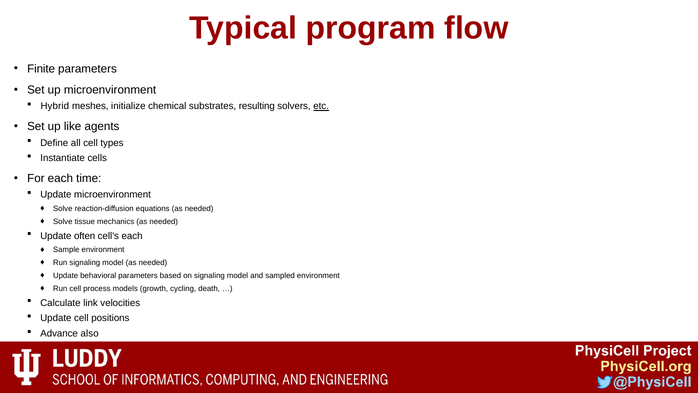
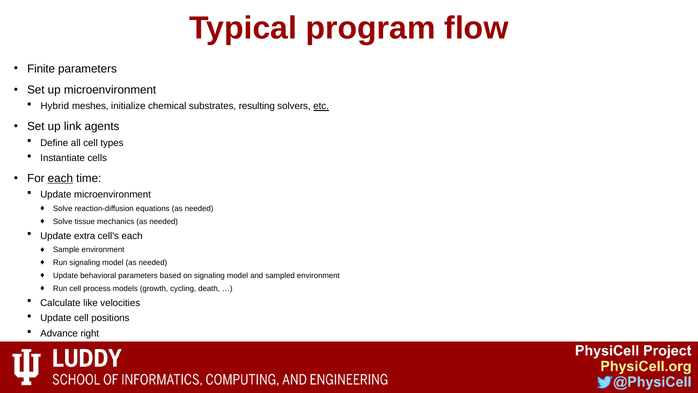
like: like -> link (73, 126)
each underline: none -> present (60, 178)
often: often -> extra (85, 236)
link: link -> like (91, 303)
also: also -> right (90, 333)
